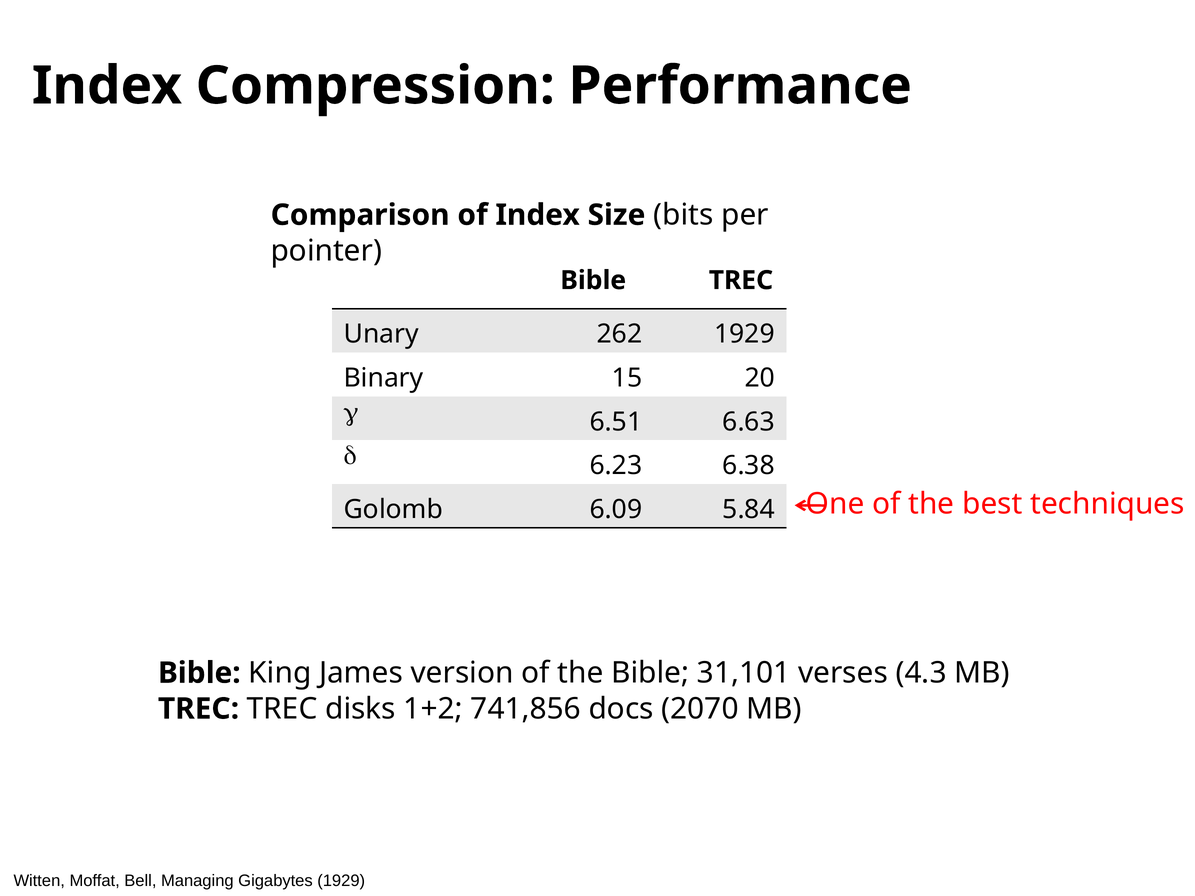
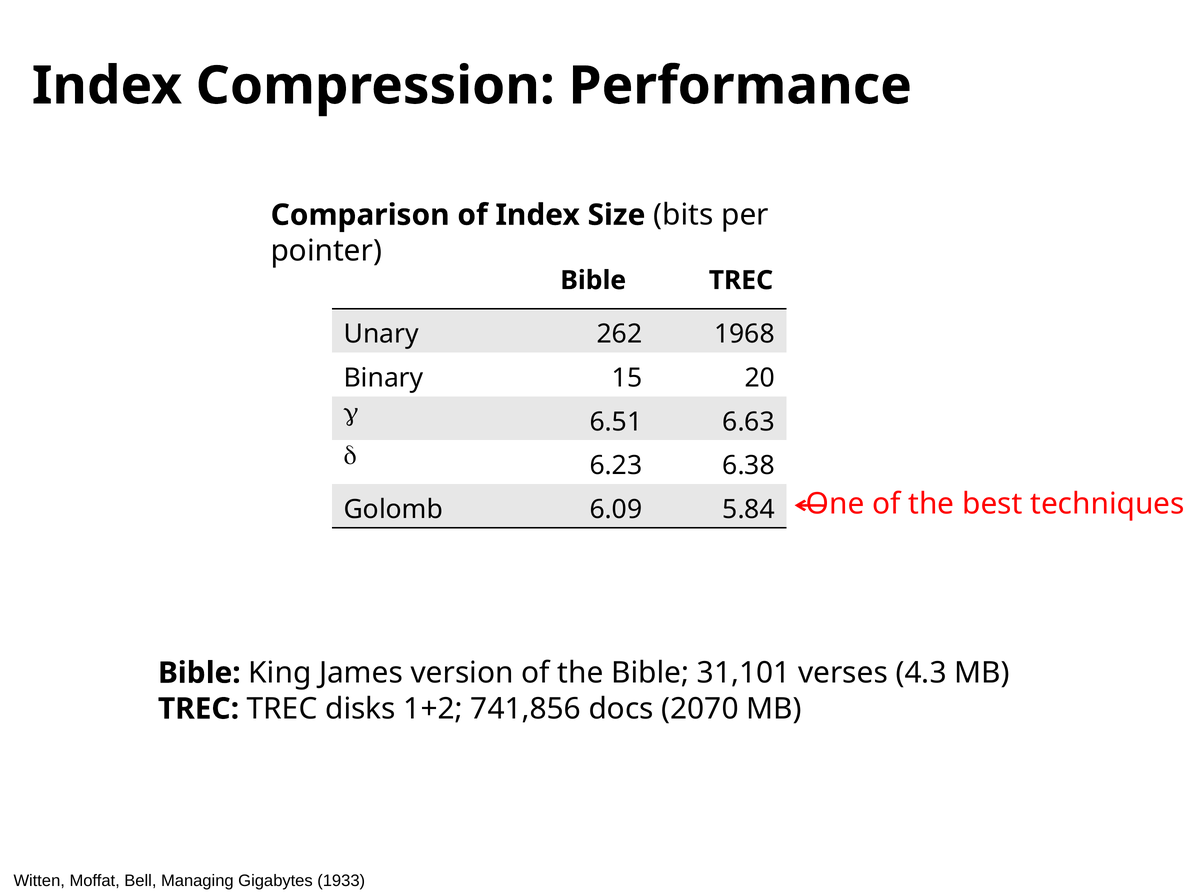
262 1929: 1929 -> 1968 (745, 334)
Gigabytes 1929: 1929 -> 1933 (341, 881)
